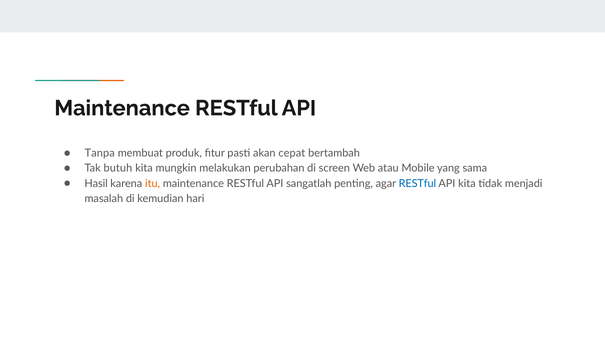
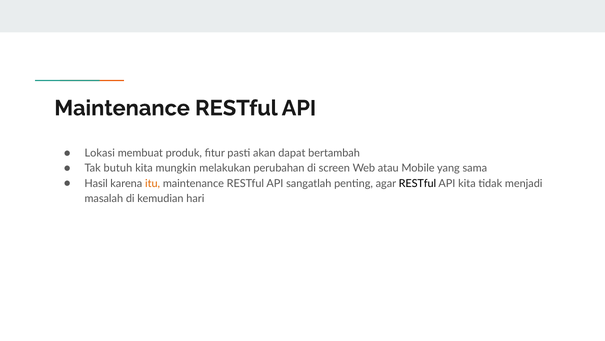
Tanpa: Tanpa -> Lokasi (100, 153)
cepat: cepat -> dapat (292, 153)
RESTful colour: blue -> black (417, 183)
